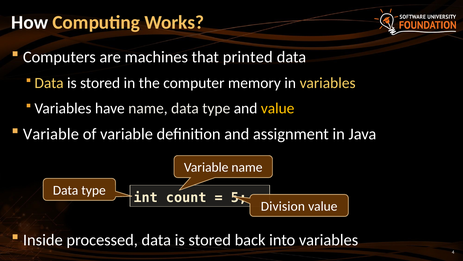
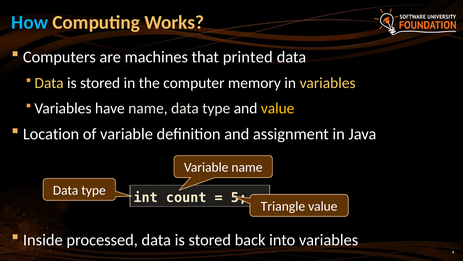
How colour: white -> light blue (30, 22)
Variable: Variable -> Location (51, 134)
Division: Division -> Triangle (283, 206)
